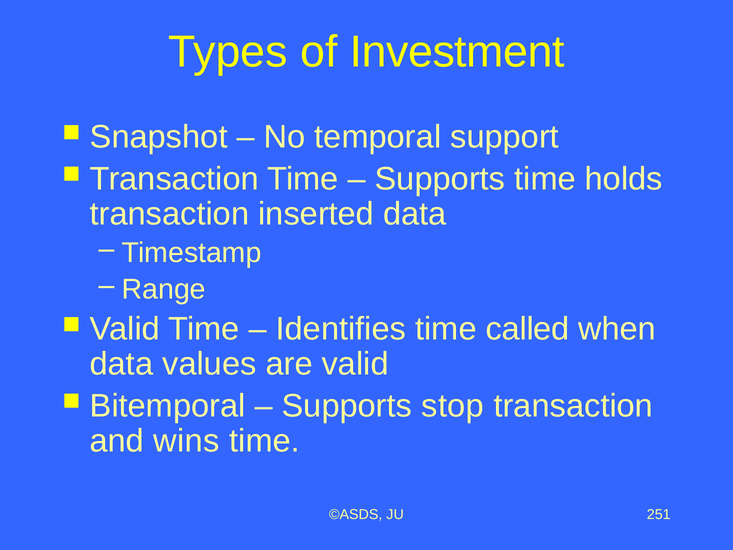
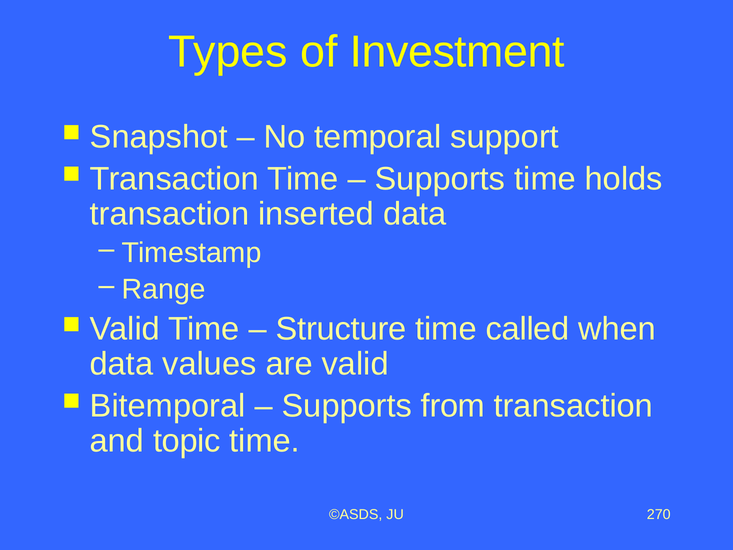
Identifies: Identifies -> Structure (341, 329)
stop: stop -> from (453, 406)
wins: wins -> topic (187, 441)
251: 251 -> 270 (659, 514)
